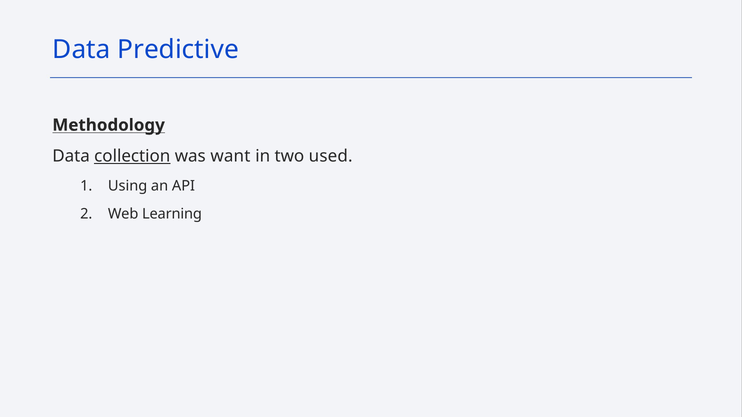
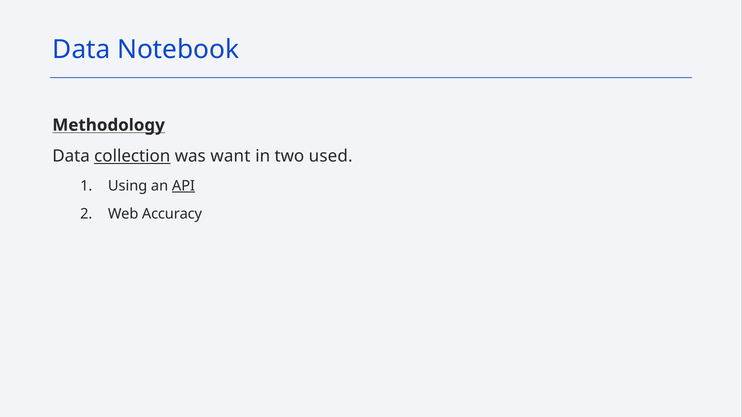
Predictive: Predictive -> Notebook (178, 50)
API underline: none -> present (184, 186)
Learning: Learning -> Accuracy (172, 214)
